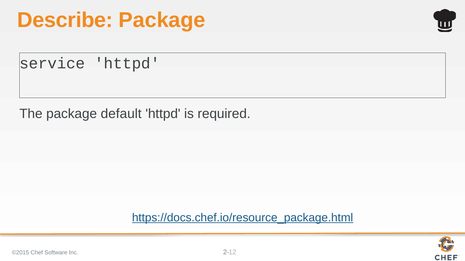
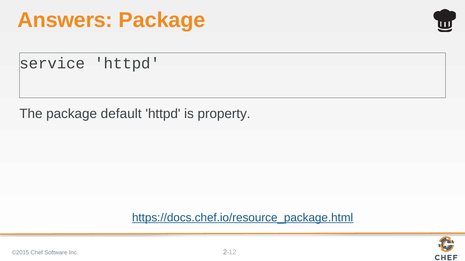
Describe: Describe -> Answers (65, 20)
required: required -> property (224, 114)
